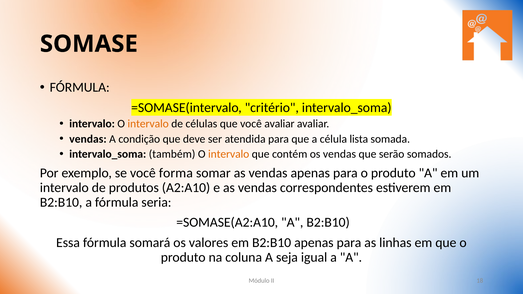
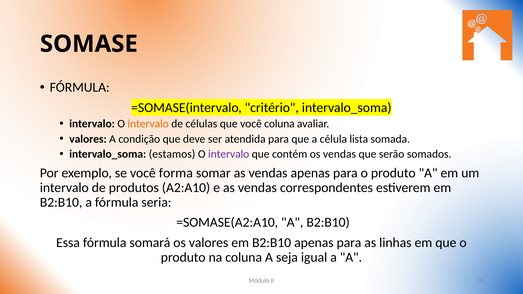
você avaliar: avaliar -> coluna (279, 124)
vendas: vendas -> valores (88, 139)
também: também -> estamos (172, 154)
intervalo colour: orange -> purple (229, 154)
